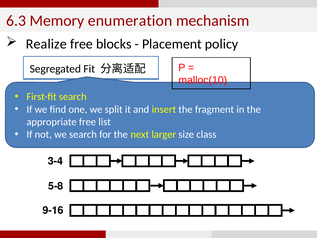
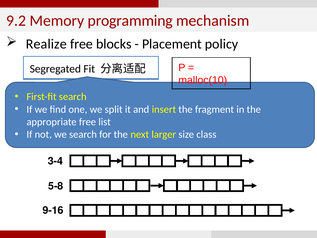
6.3: 6.3 -> 9.2 (16, 21)
enumeration: enumeration -> programming (130, 21)
